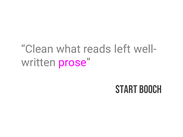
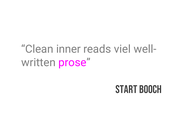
what: what -> inner (68, 49)
left: left -> viel (122, 49)
